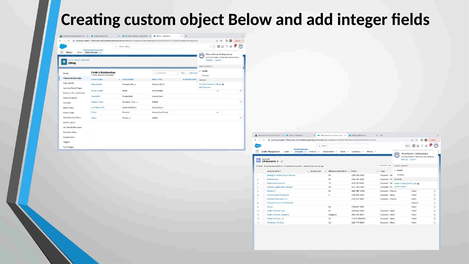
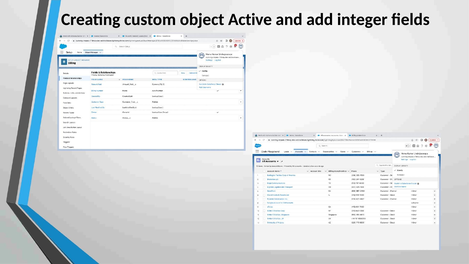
Below: Below -> Active (250, 20)
